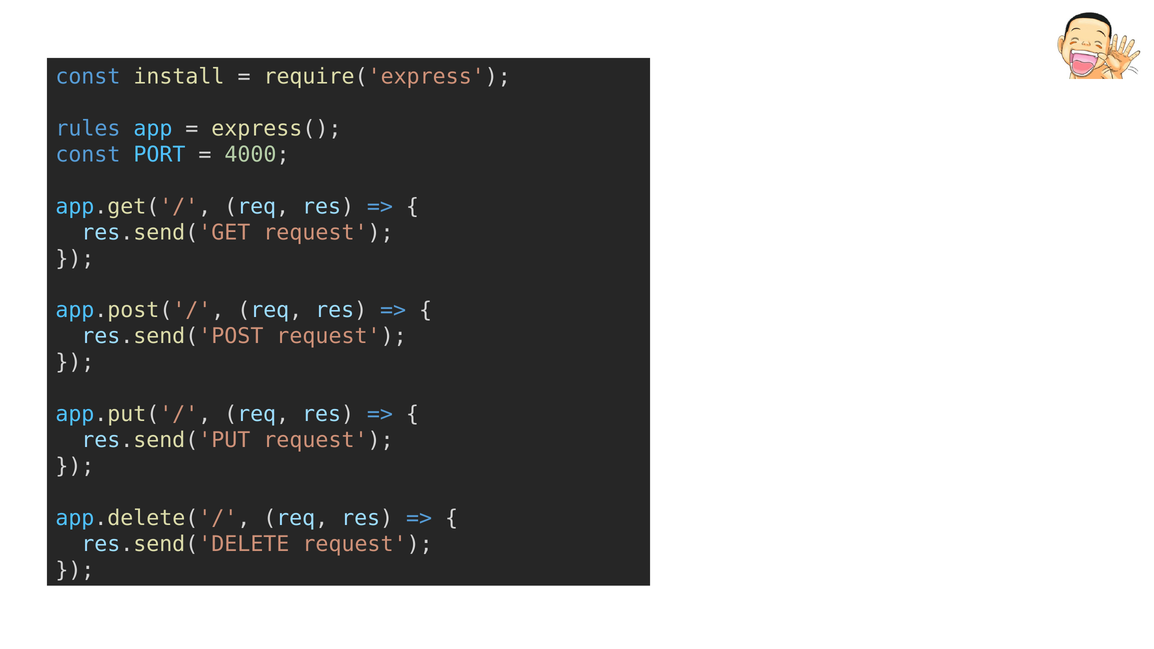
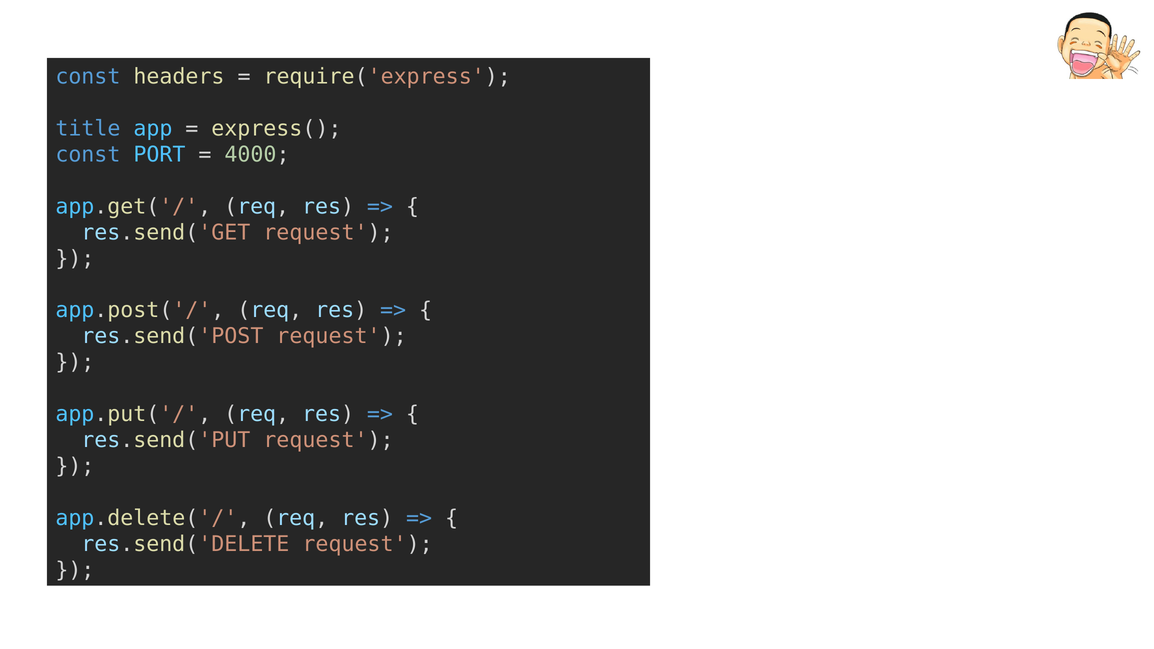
install: install -> headers (179, 77)
rules: rules -> title (88, 129)
